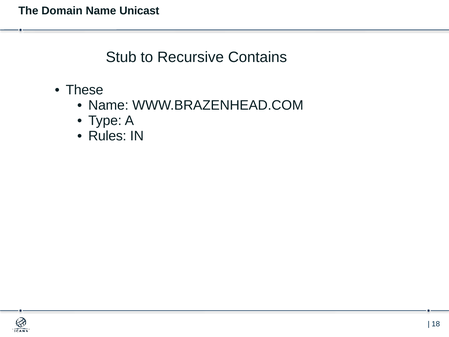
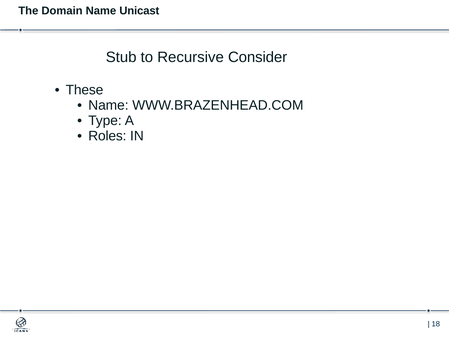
Contains: Contains -> Consider (258, 57)
Rules: Rules -> Roles (107, 136)
